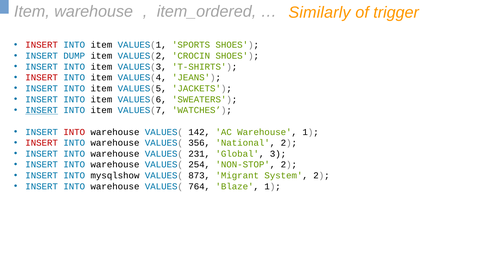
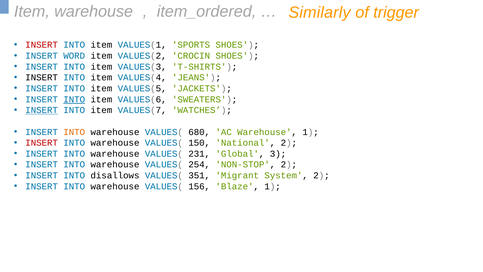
DUMP: DUMP -> WORD (74, 56)
INSERT colour: red -> black (42, 78)
INTO underline: none -> present (74, 99)
INTO colour: red -> orange (74, 132)
142: 142 -> 680 (199, 132)
356: 356 -> 150 (199, 143)
mysqlshow: mysqlshow -> disallows (115, 175)
873: 873 -> 351 (199, 175)
764: 764 -> 156 (199, 186)
